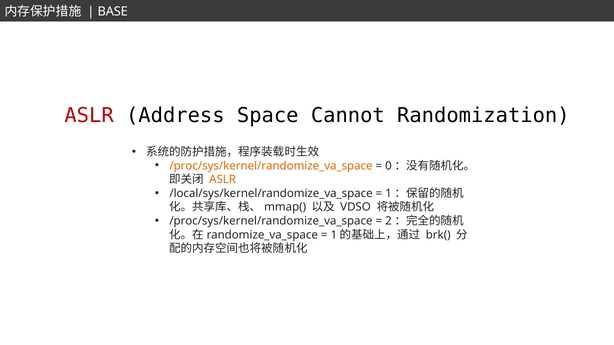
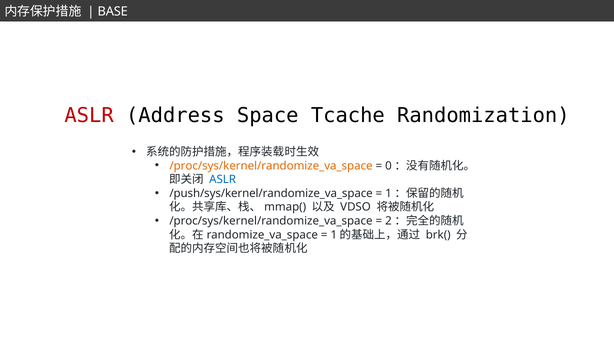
Cannot: Cannot -> Tcache (348, 116)
ASLR colour: orange -> blue (223, 180)
/local/sys/kernel/randomize_va_space: /local/sys/kernel/randomize_va_space -> /push/sys/kernel/randomize_va_space (271, 194)
